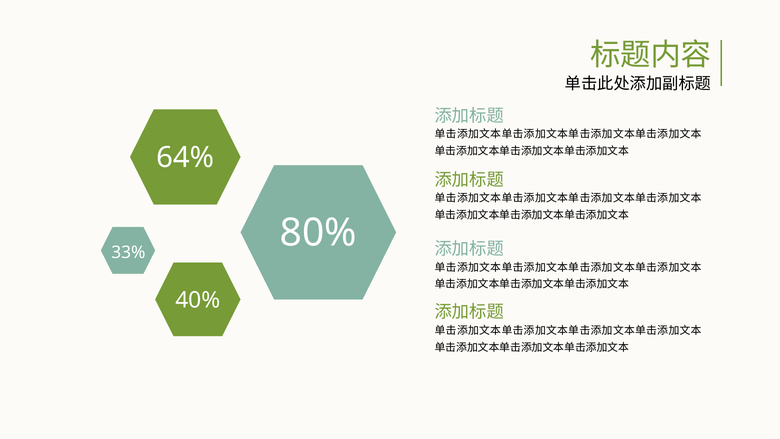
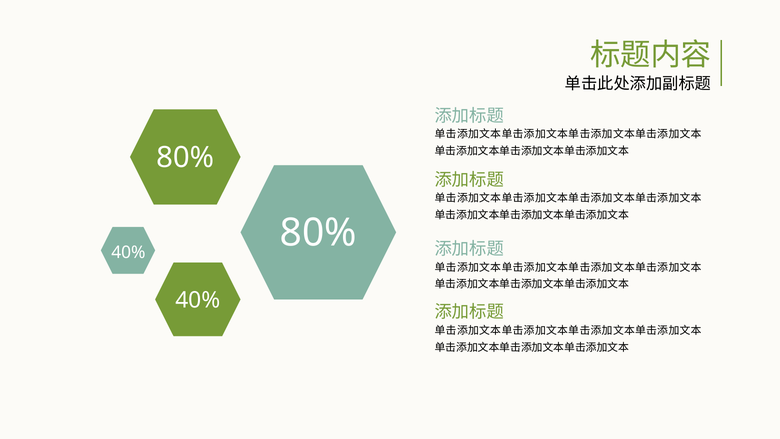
64%: 64% -> 80% (185, 157)
33%: 33% -> 40% (128, 252)
